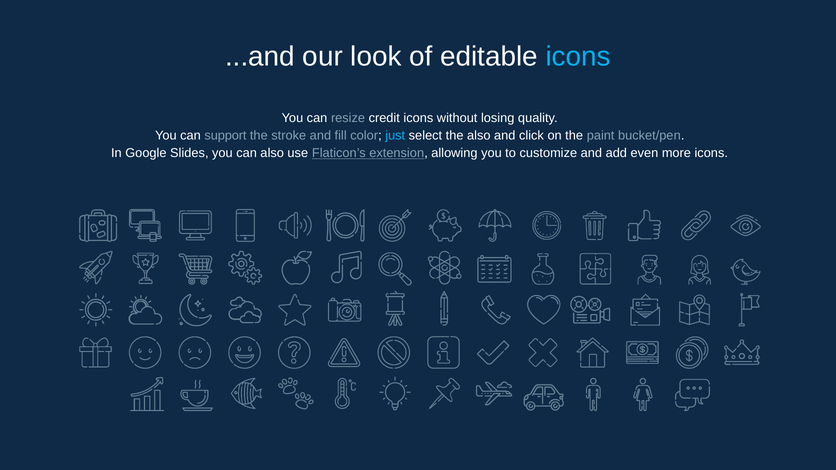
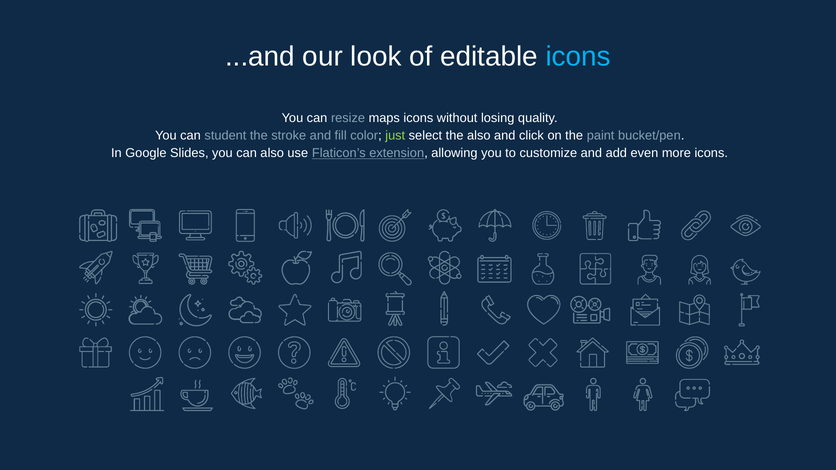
credit: credit -> maps (384, 118)
support: support -> student (225, 136)
just colour: light blue -> light green (395, 136)
